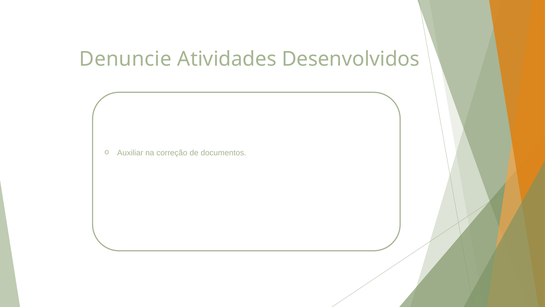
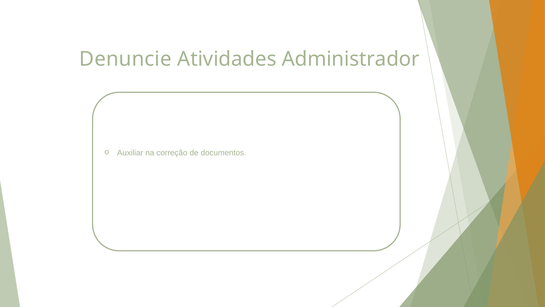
Desenvolvidos: Desenvolvidos -> Administrador (351, 59)
